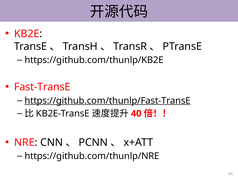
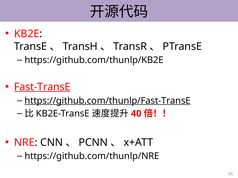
Fast-TransE underline: none -> present (42, 87)
